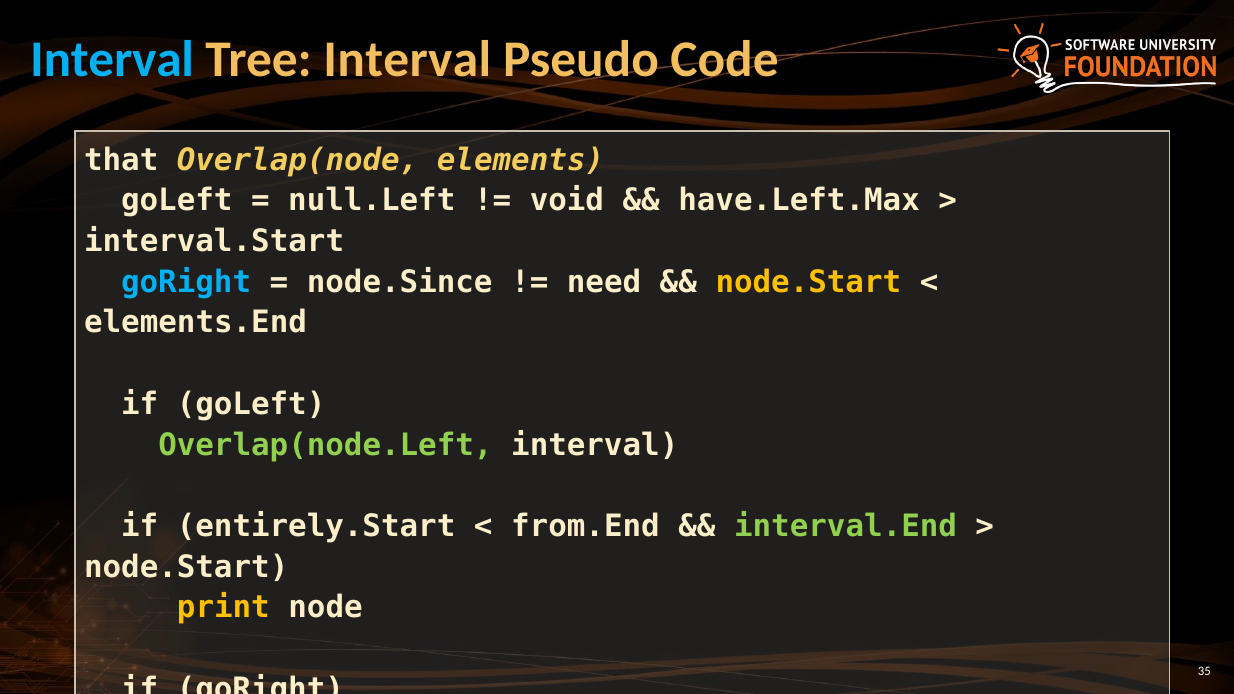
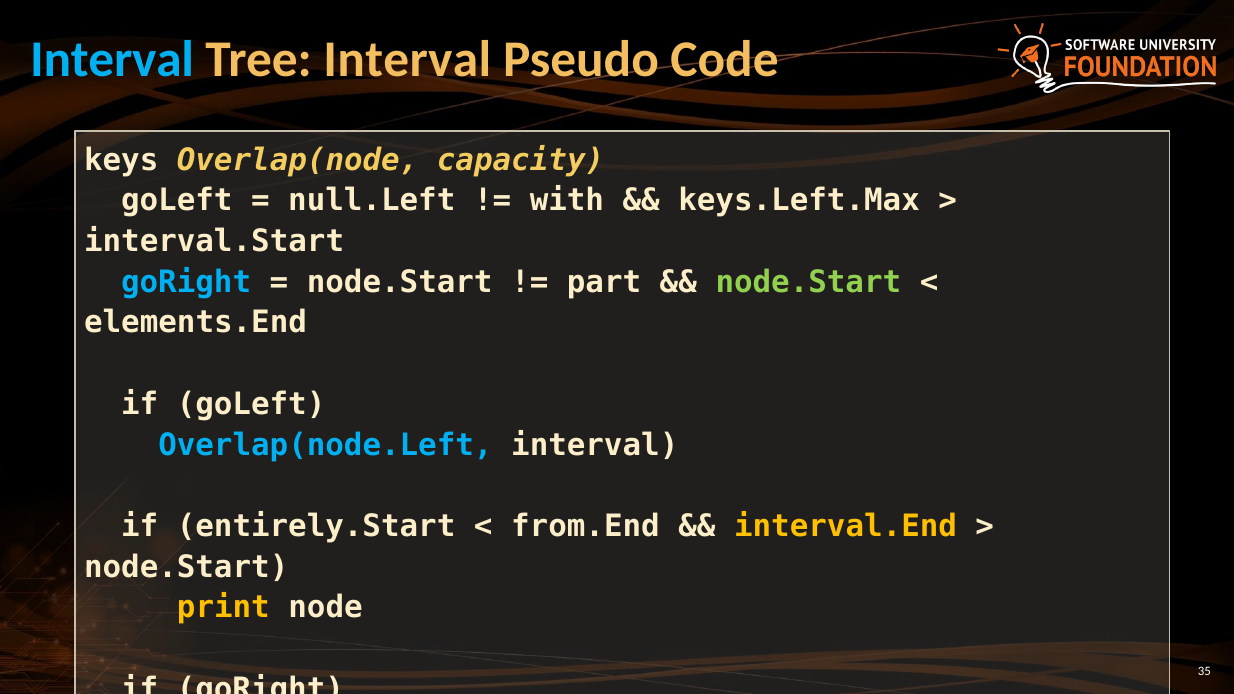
that: that -> keys (121, 160)
elements: elements -> capacity (521, 160)
void: void -> with (567, 201)
have.Left.Max: have.Left.Max -> keys.Left.Max (799, 201)
node.Since: node.Since -> node.Start (400, 282)
need: need -> part (604, 282)
node.Start colour: yellow -> light green (808, 282)
Overlap(node.Left colour: light green -> light blue (325, 445)
interval.End colour: light green -> yellow (846, 526)
